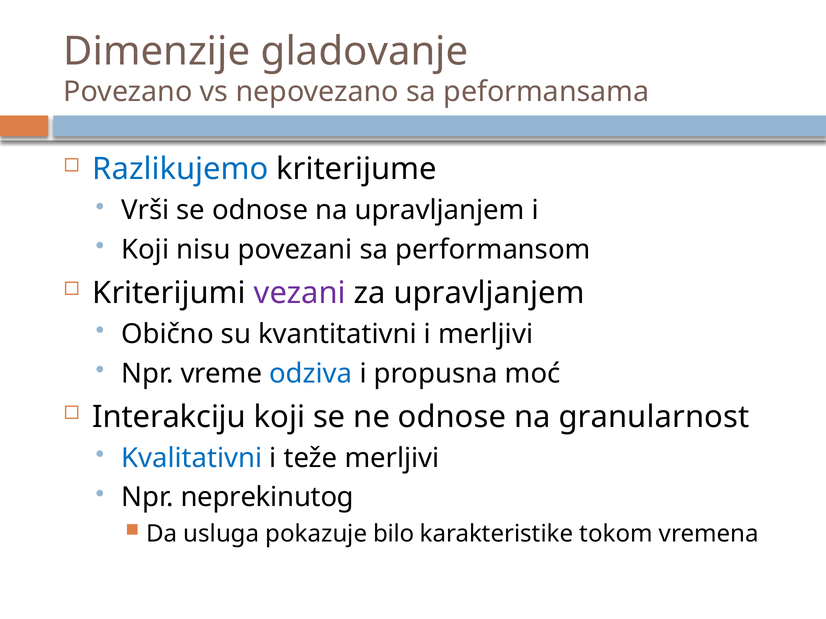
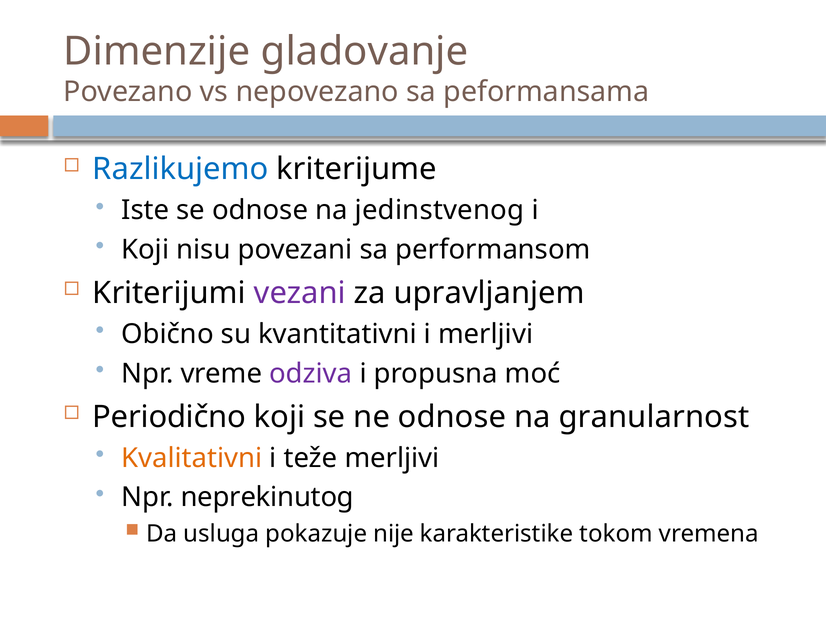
Vrši: Vrši -> Iste (145, 211)
na upravljanjem: upravljanjem -> jedinstvenog (440, 211)
odziva colour: blue -> purple (311, 374)
Interakciju: Interakciju -> Periodično (169, 417)
Kvalitativni colour: blue -> orange (192, 458)
bilo: bilo -> nije (394, 534)
